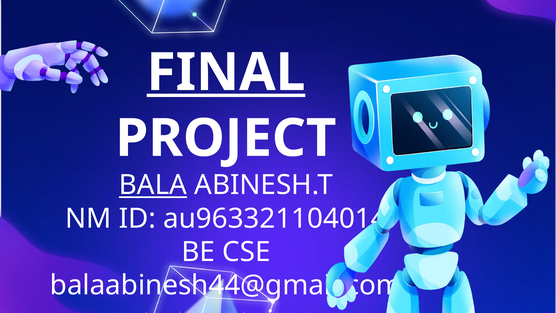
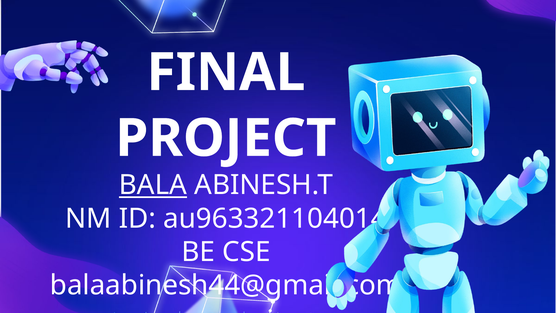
FINAL underline: present -> none (226, 72)
